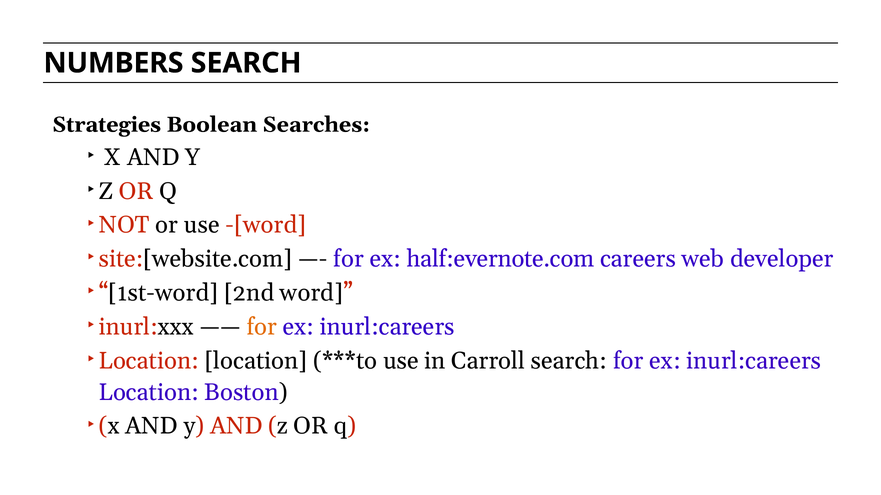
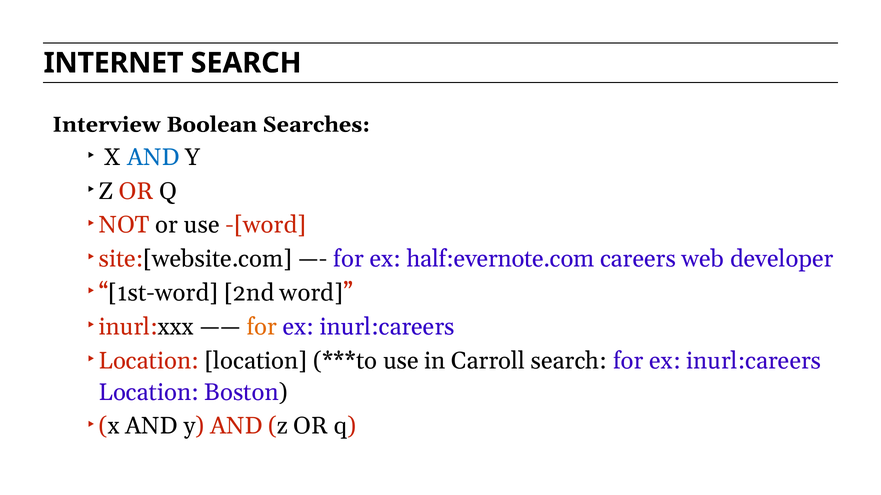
NUMBERS: NUMBERS -> INTERNET (113, 63)
Strategies: Strategies -> Interview (106, 125)
AND colour: black -> blue (153, 157)
